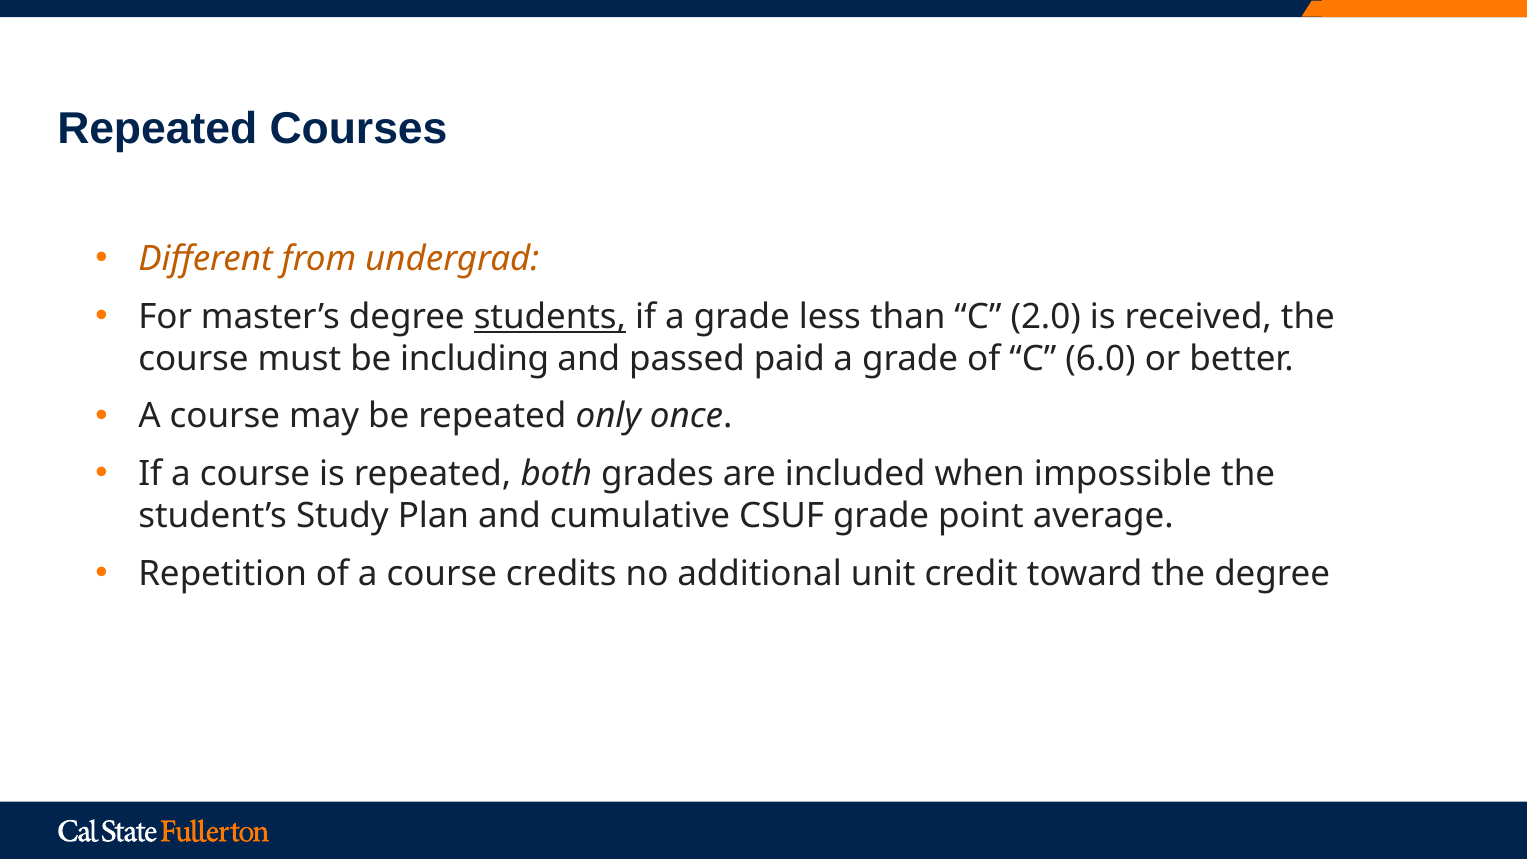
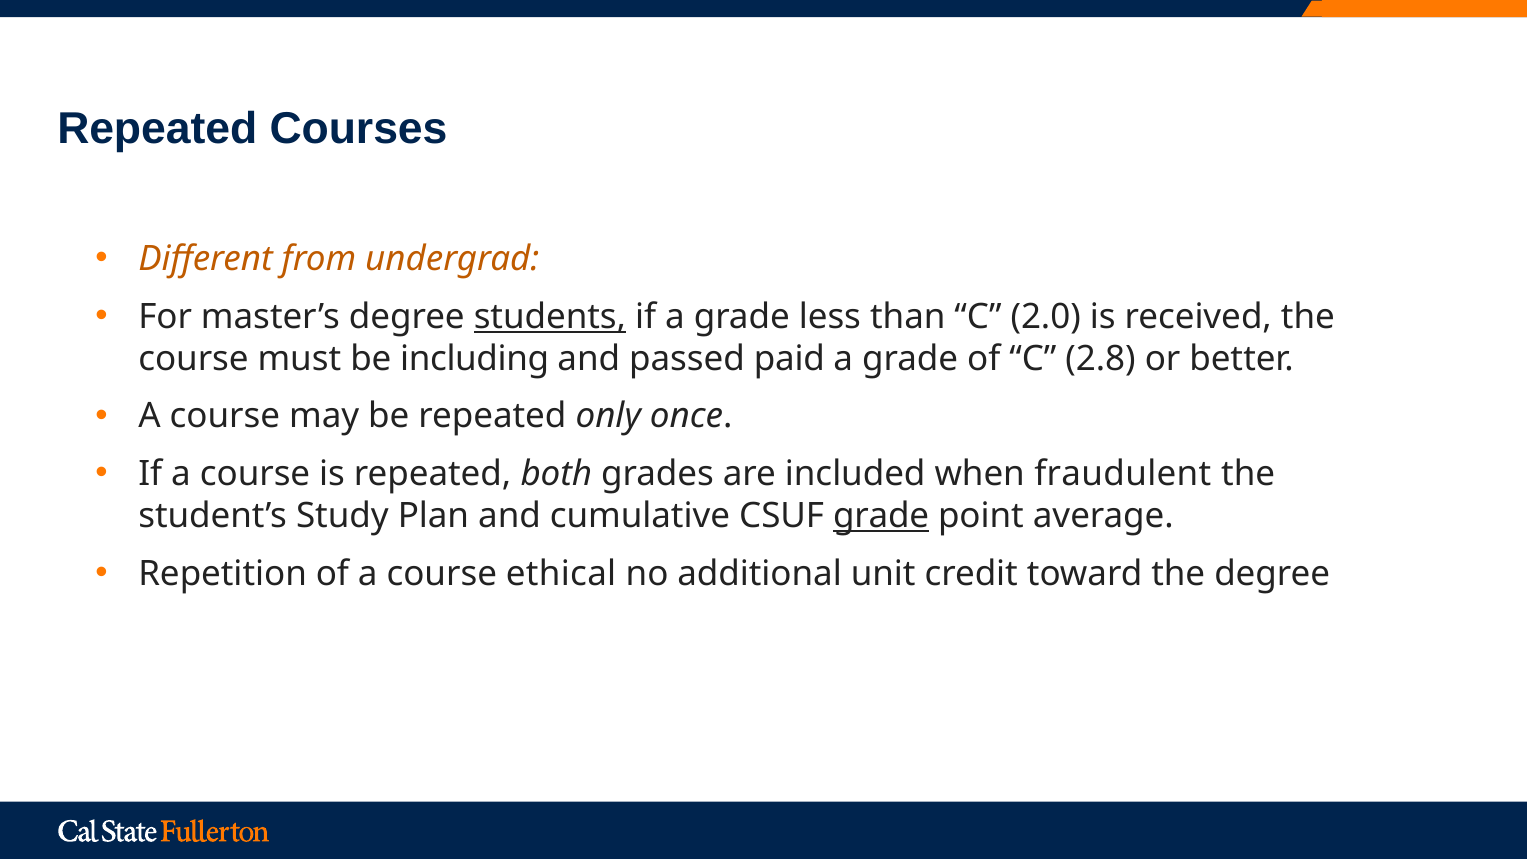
6.0: 6.0 -> 2.8 (1101, 358)
impossible: impossible -> fraudulent (1123, 474)
grade underline: none -> present (881, 516)
credits: credits -> ethical (561, 574)
